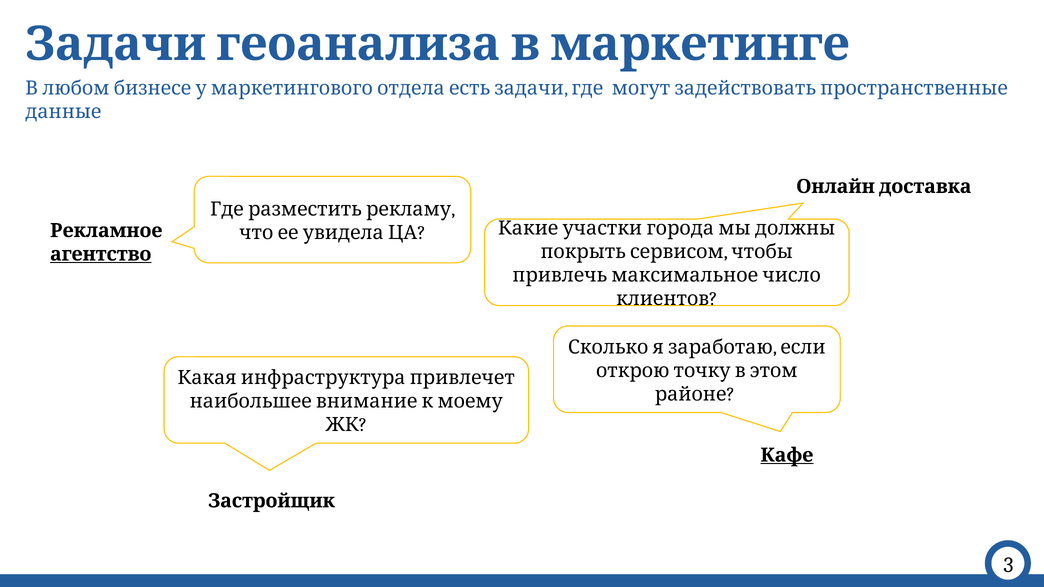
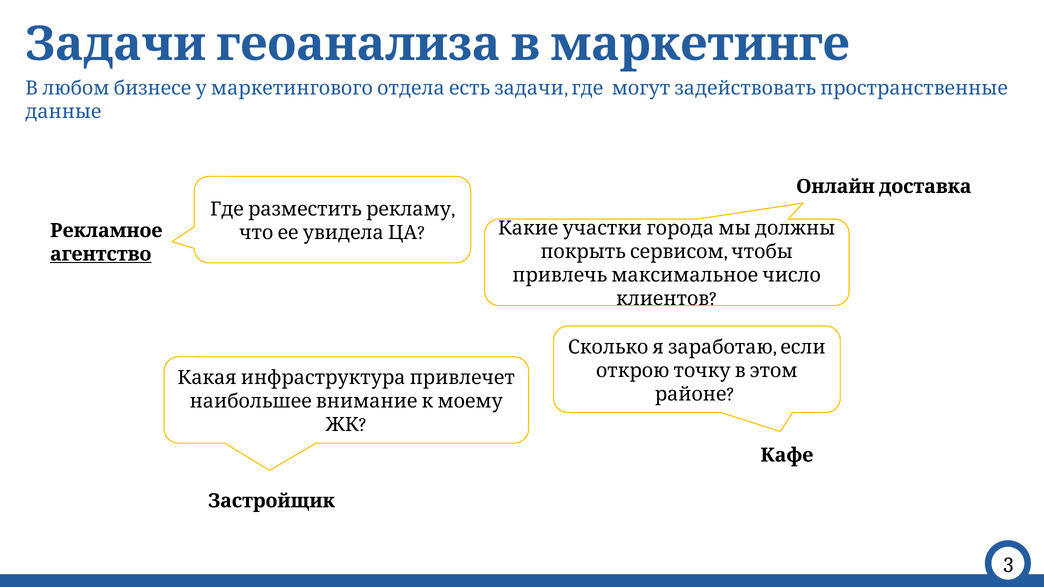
Кафе underline: present -> none (787, 455)
